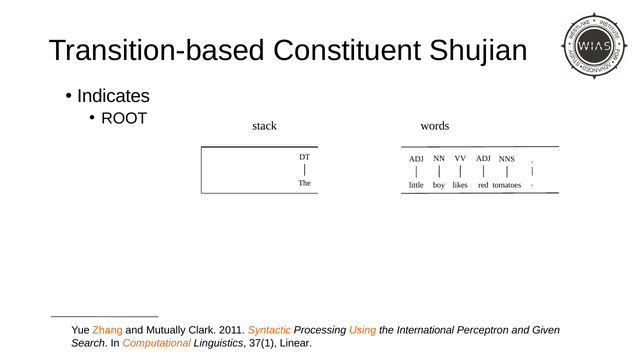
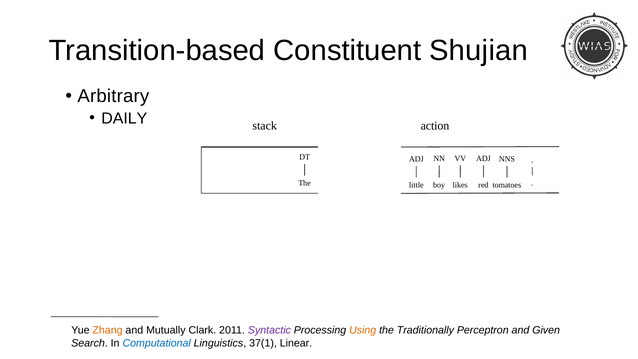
Indicates: Indicates -> Arbitrary (113, 96)
ROOT: ROOT -> DAILY (124, 118)
words: words -> action (435, 126)
Syntactic colour: orange -> purple (269, 330)
International: International -> Traditionally (425, 330)
Computational colour: orange -> blue (157, 343)
